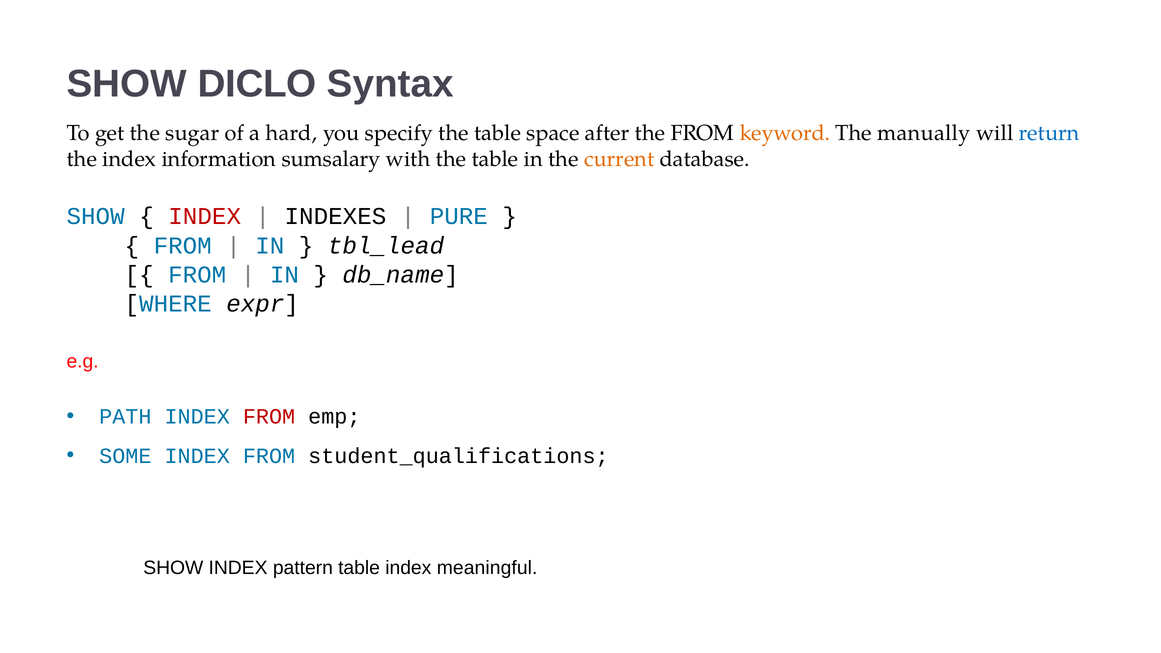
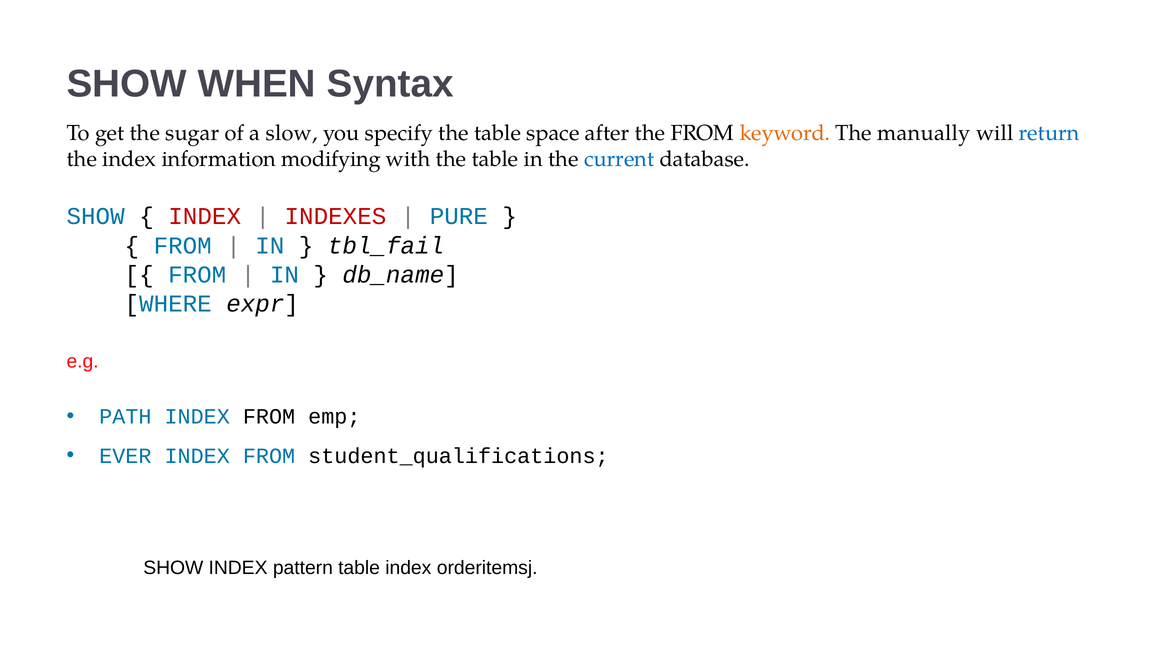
DICLO: DICLO -> WHEN (257, 84)
hard: hard -> slow (292, 133)
sumsalary: sumsalary -> modifying (331, 159)
current colour: orange -> blue (619, 159)
INDEXES colour: black -> red (335, 217)
tbl_lead: tbl_lead -> tbl_fail (386, 246)
FROM colour: red -> black (269, 417)
SOME: SOME -> EVER (125, 456)
meaningful: meaningful -> orderitemsj (487, 568)
